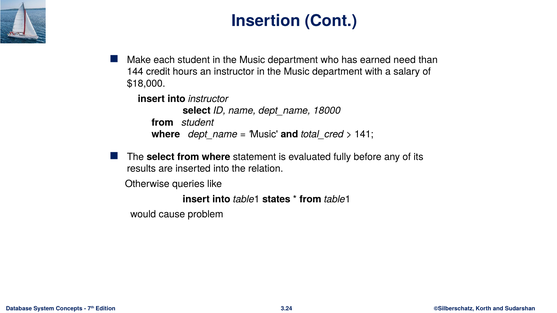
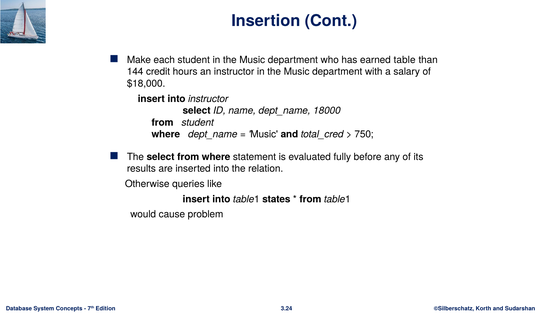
need: need -> table (405, 60)
141: 141 -> 750 (364, 134)
